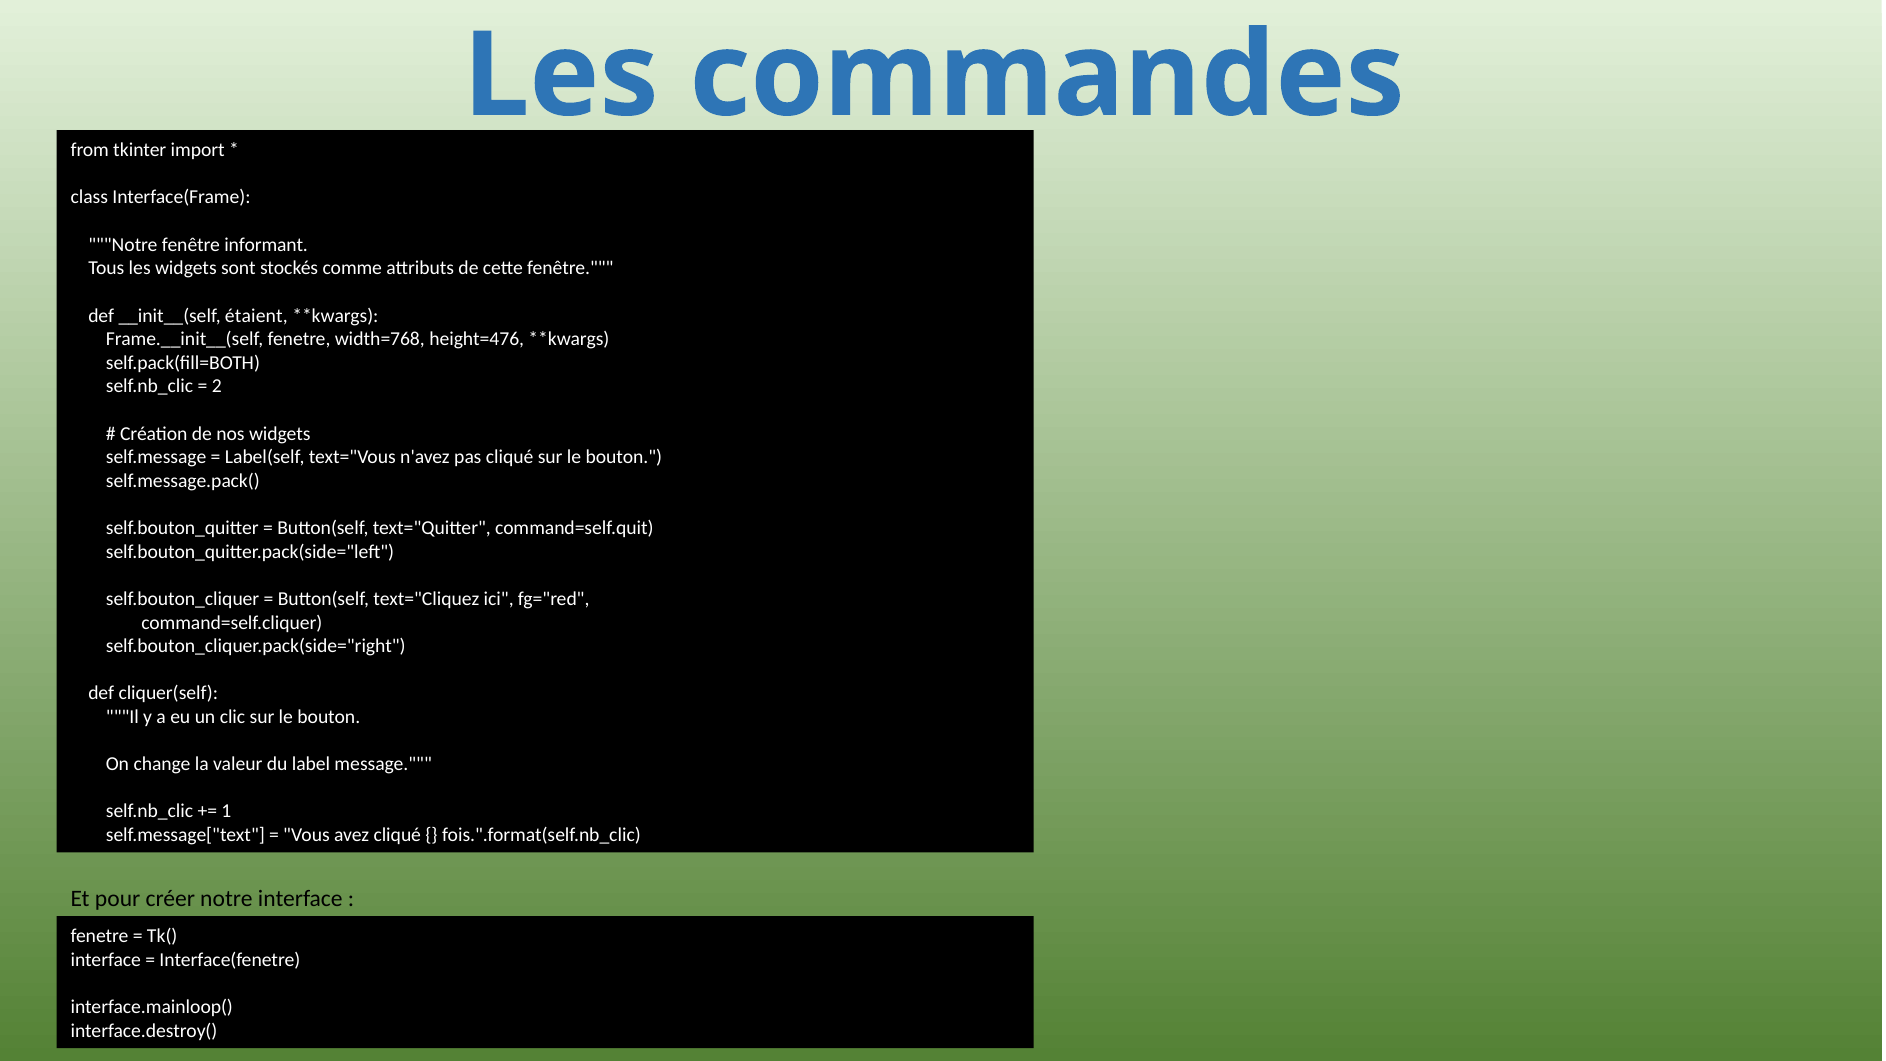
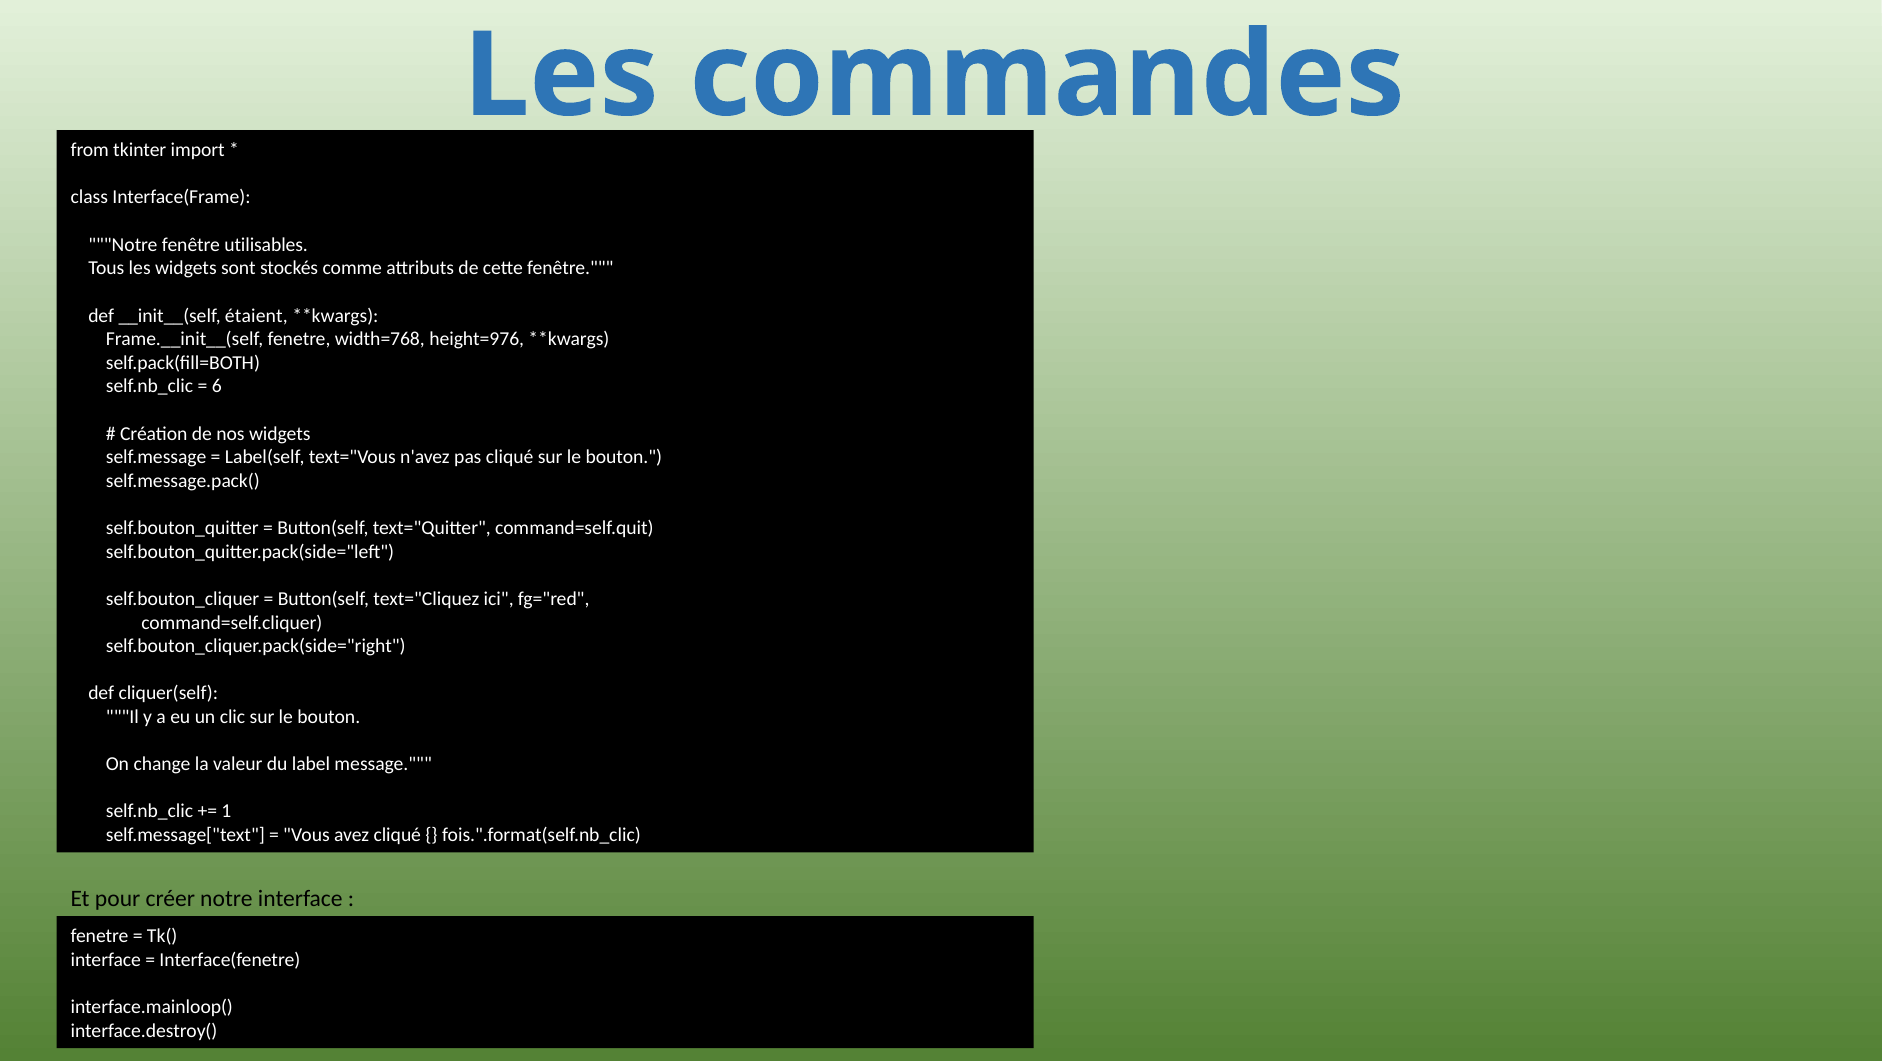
informant: informant -> utilisables (266, 245)
height=476: height=476 -> height=976 (477, 339)
2: 2 -> 6 (217, 386)
